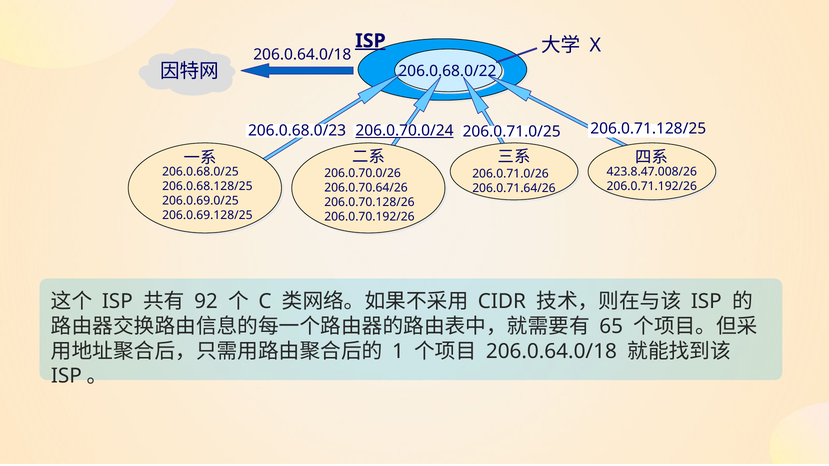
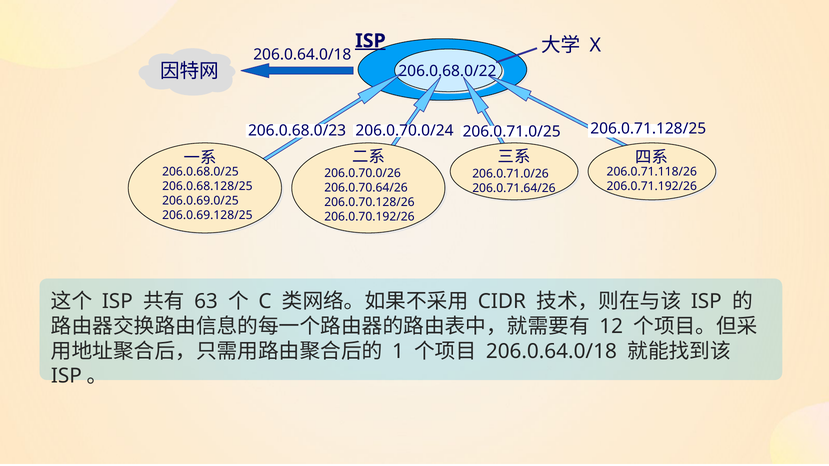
206.0.70.0/24 underline: present -> none (404, 131)
423.8.47.008/26: 423.8.47.008/26 -> 206.0.71.118/26 (652, 172)
92: 92 -> 63 (206, 302)
65: 65 -> 12 (611, 327)
